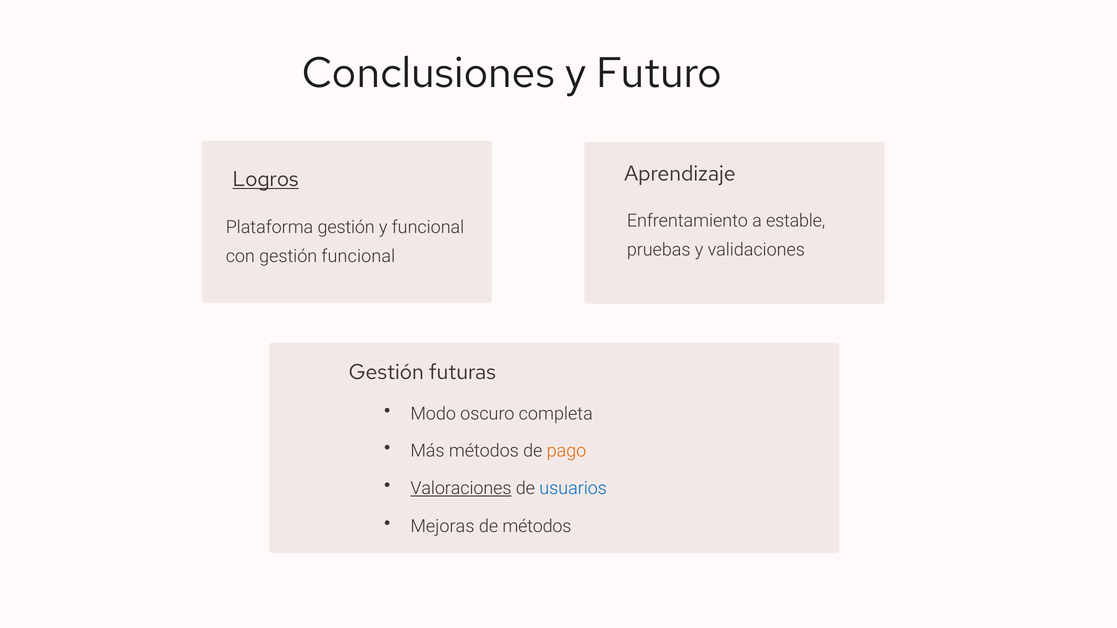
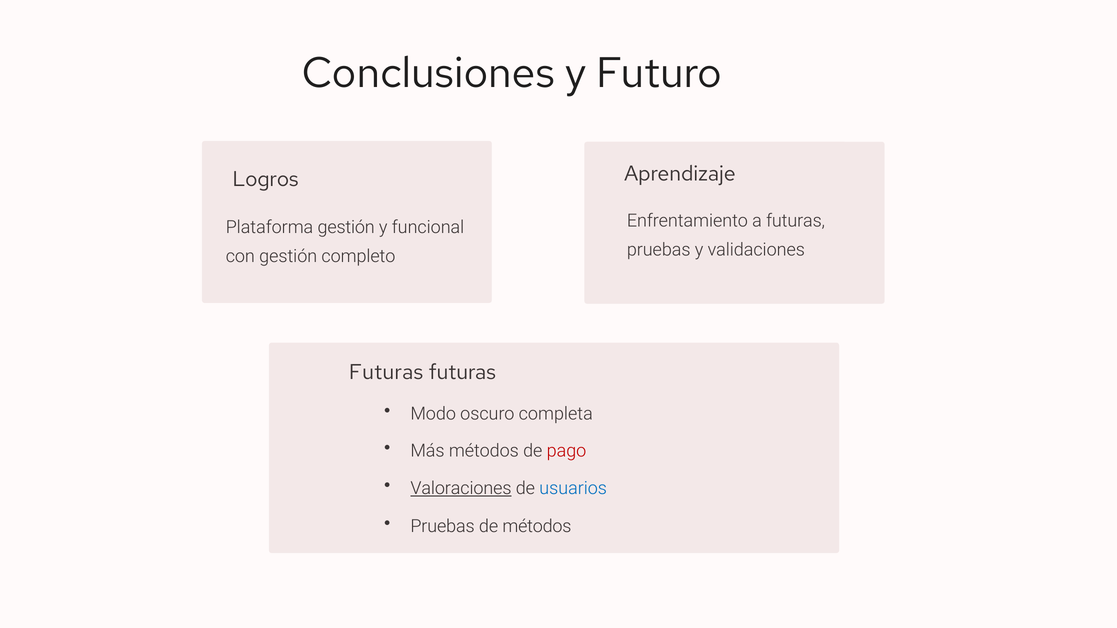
Logros underline: present -> none (265, 179)
a estable: estable -> futuras (796, 221)
gestión funcional: funcional -> completo (358, 257)
Gestión: Gestión -> Futuras (386, 372)
pago colour: orange -> red (567, 451)
Mejoras: Mejoras -> Pruebas (443, 527)
